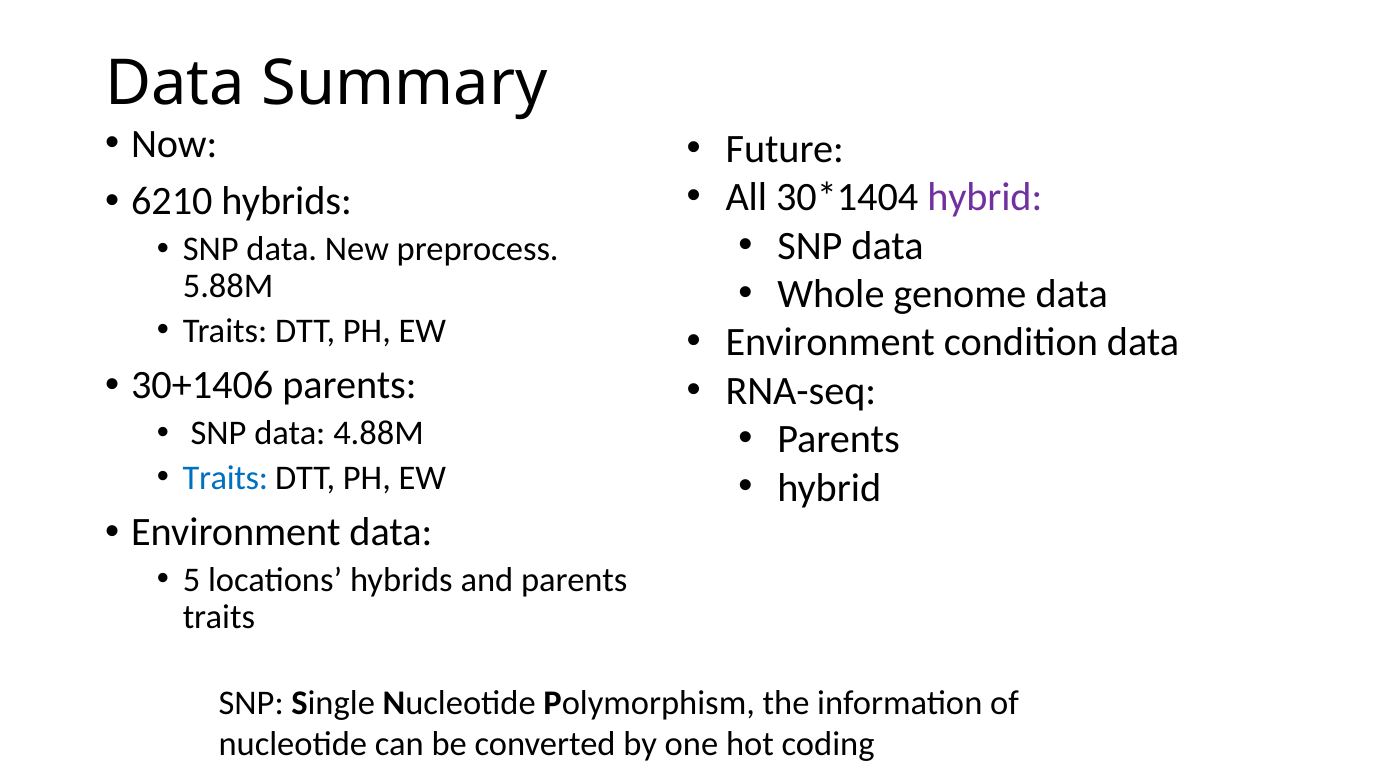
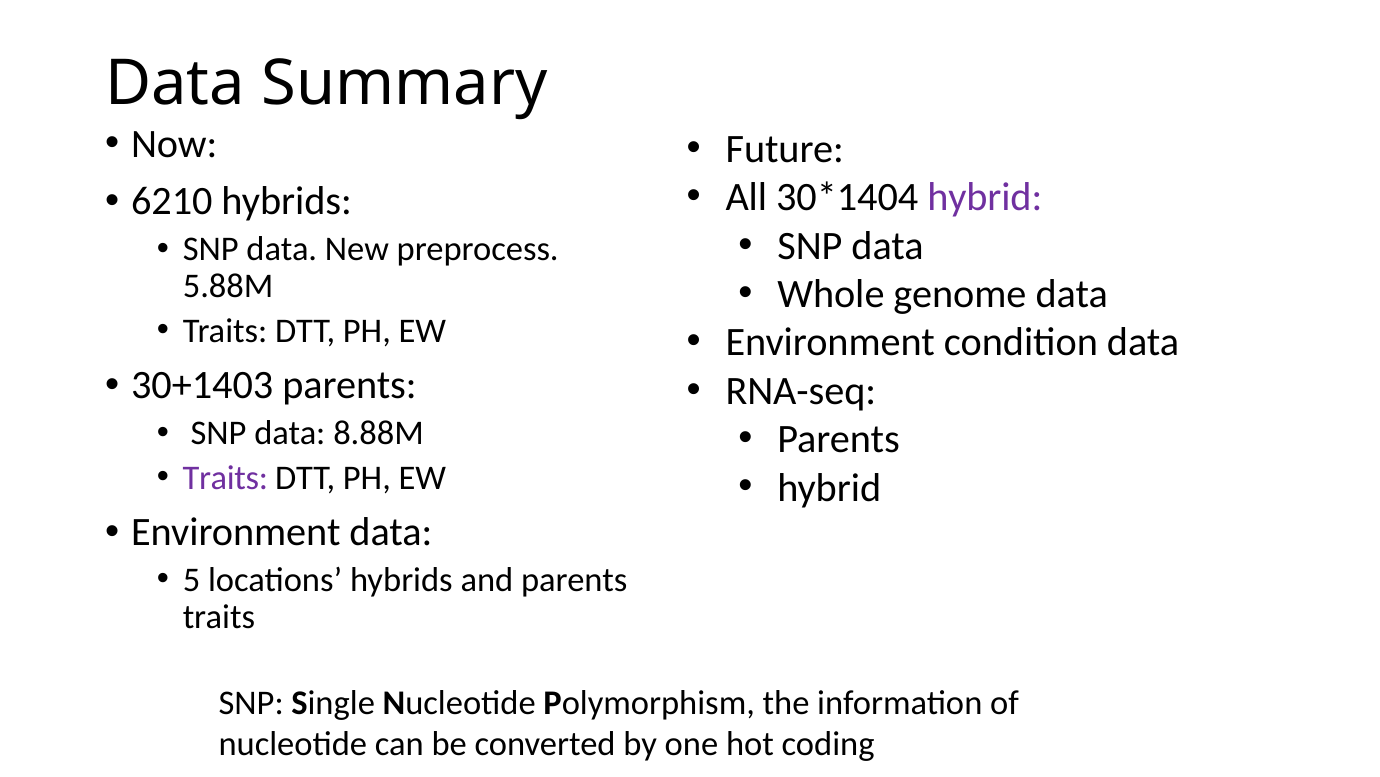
30+1406: 30+1406 -> 30+1403 (202, 385)
4.88M: 4.88M -> 8.88M (379, 433)
Traits colour: blue -> purple (225, 477)
